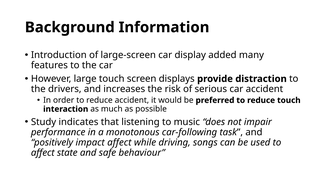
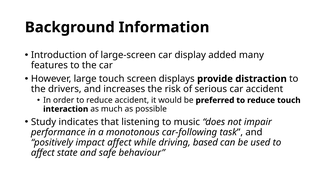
songs: songs -> based (205, 143)
